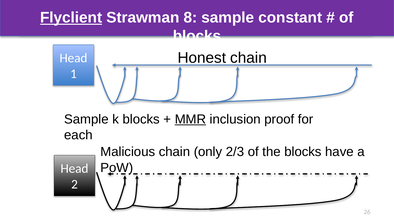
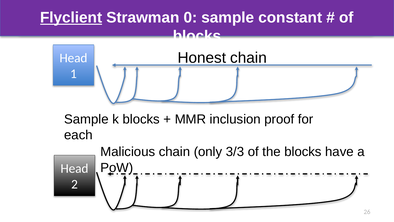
8: 8 -> 0 (190, 18)
MMR underline: present -> none (190, 119)
2/3: 2/3 -> 3/3 (235, 152)
